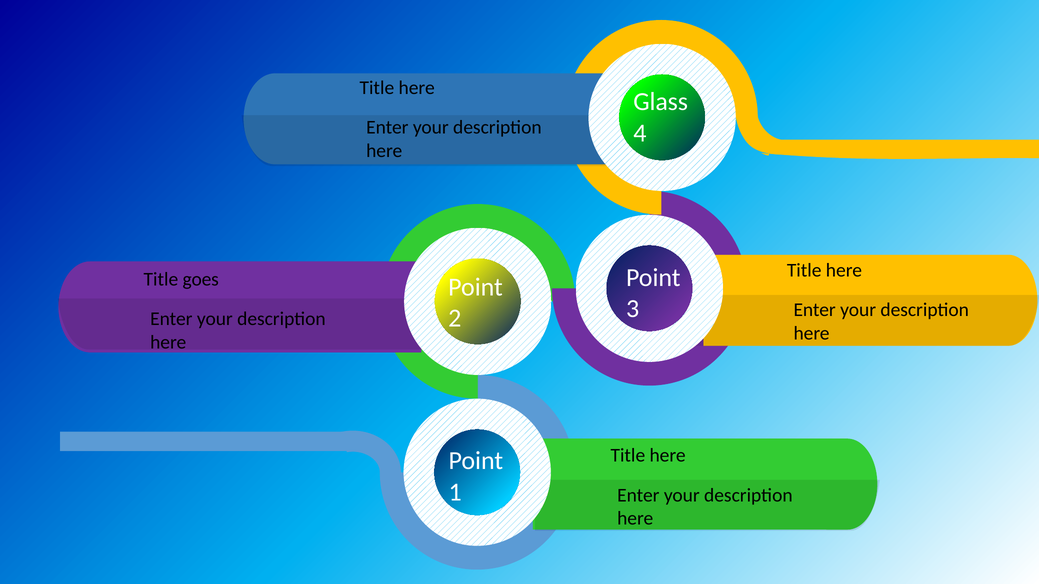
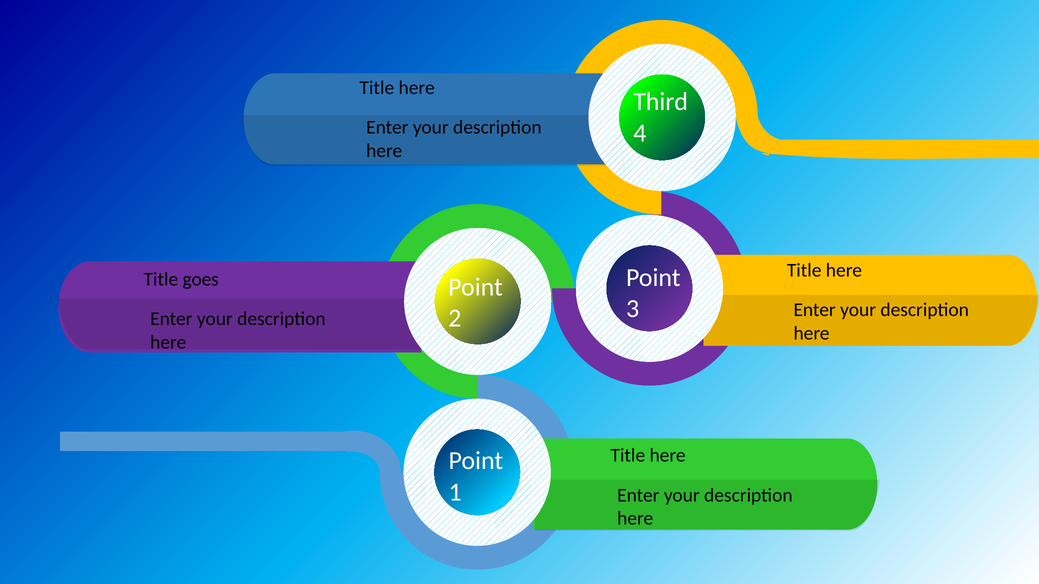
Glass: Glass -> Third (661, 102)
